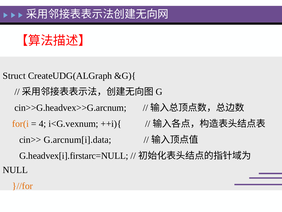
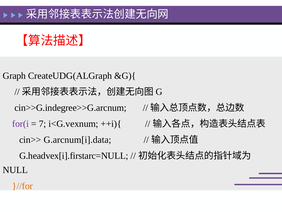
Struct: Struct -> Graph (14, 76)
cin>>G.headvex>>G.arcnum: cin>>G.headvex>>G.arcnum -> cin>>G.indegree>>G.arcnum (70, 108)
for(i colour: orange -> purple (20, 123)
4: 4 -> 7 (42, 123)
